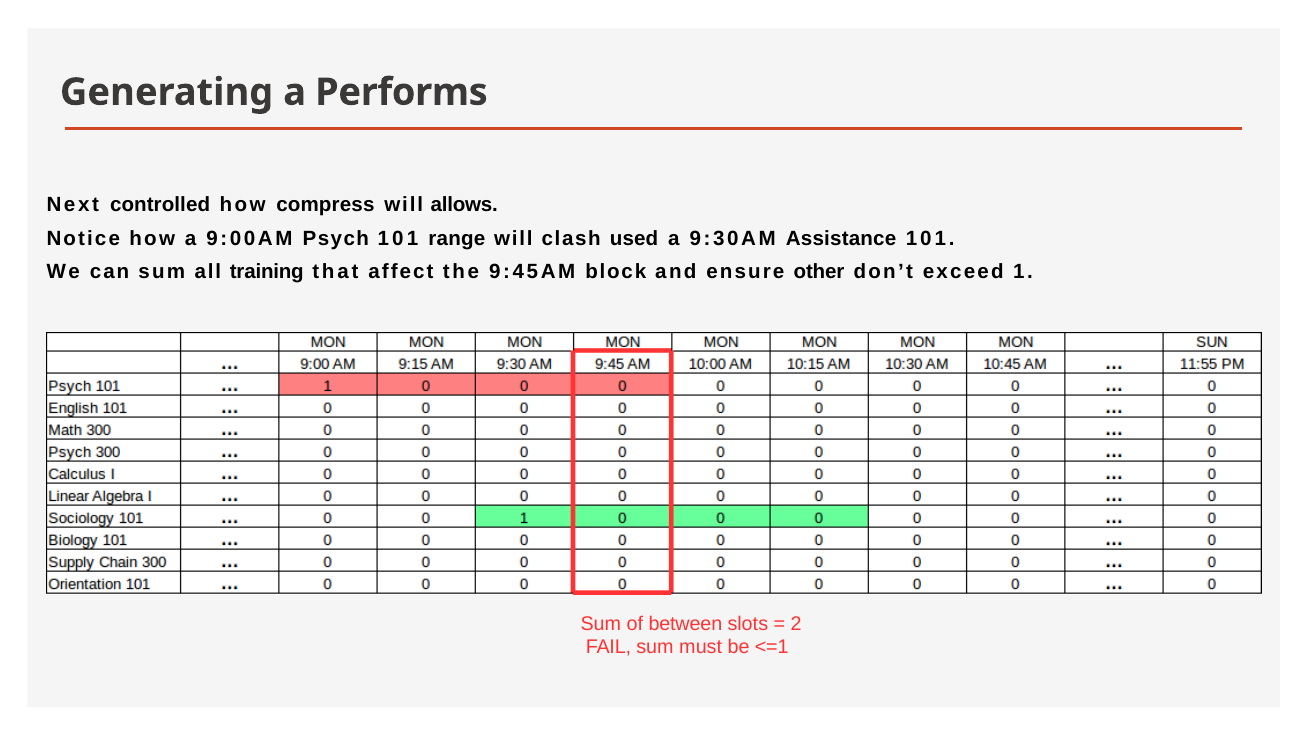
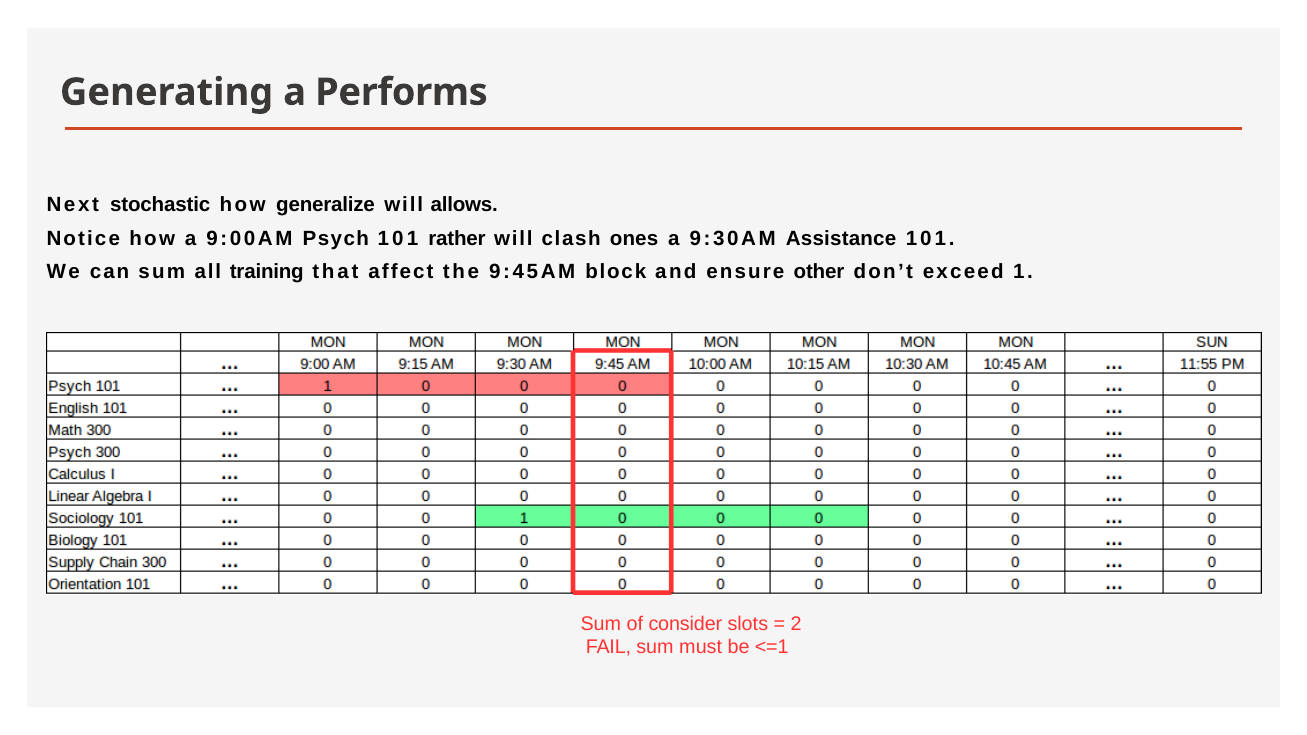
controlled: controlled -> stochastic (160, 205)
compress: compress -> generalize (326, 205)
range: range -> rather (457, 239)
used: used -> ones (634, 239)
between: between -> consider (685, 625)
